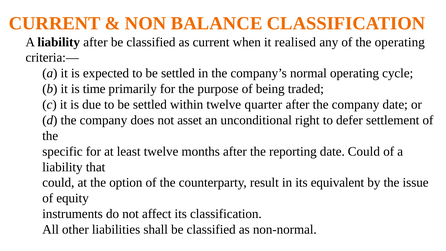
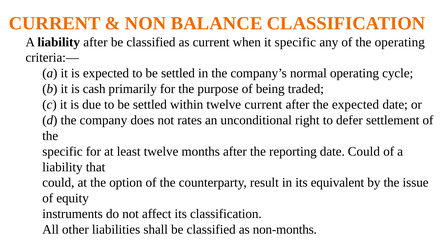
it realised: realised -> specific (295, 42)
time: time -> cash (94, 89)
twelve quarter: quarter -> current (263, 105)
after the company: company -> expected (356, 105)
asset: asset -> rates (190, 120)
non-normal: non-normal -> non-months (285, 229)
